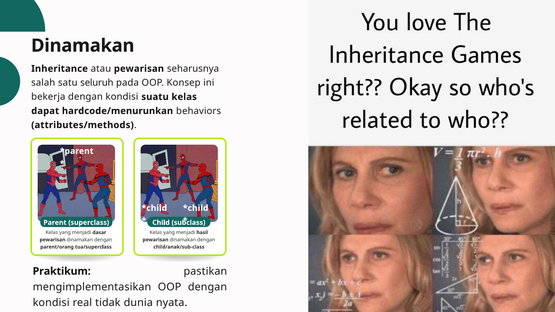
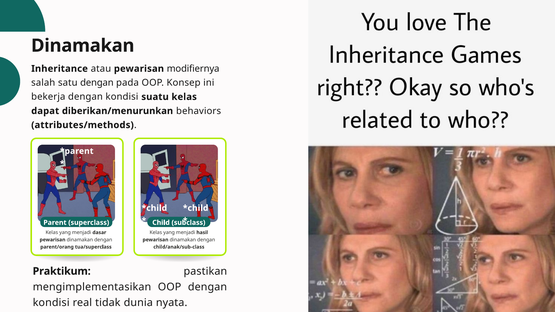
seharusnya: seharusnya -> modifiernya (193, 69)
satu seluruh: seluruh -> dengan (97, 83)
hardcode/menurunkan: hardcode/menurunkan -> diberikan/menurunkan (118, 111)
